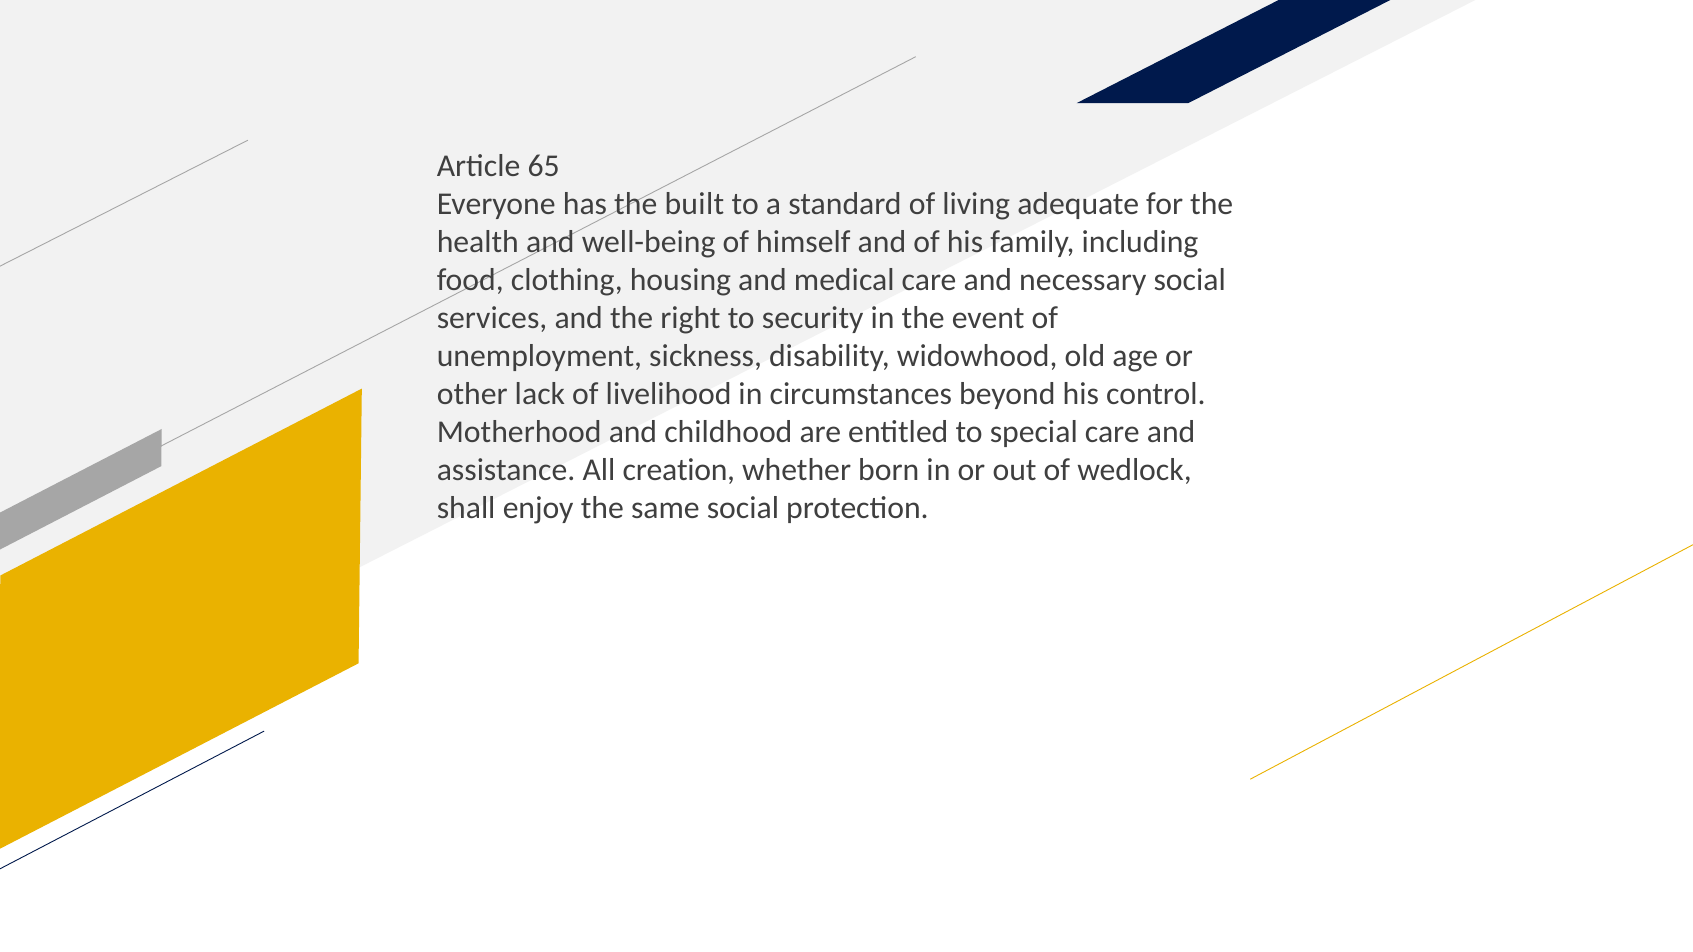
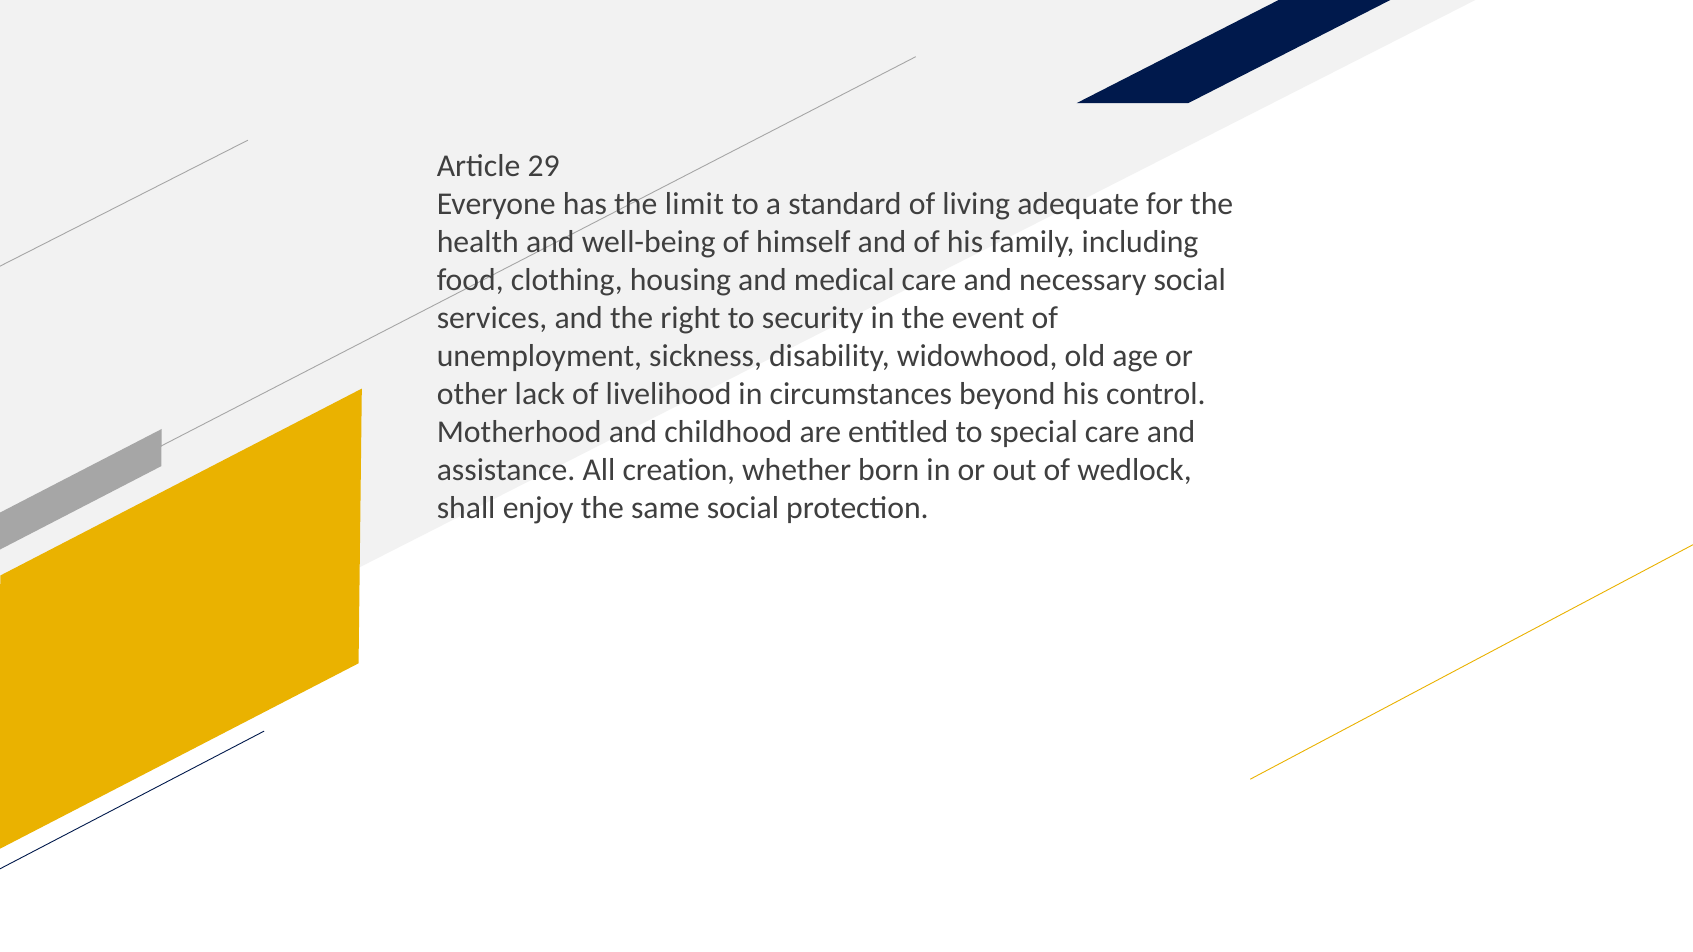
65: 65 -> 29 (544, 166)
built: built -> limit (694, 204)
